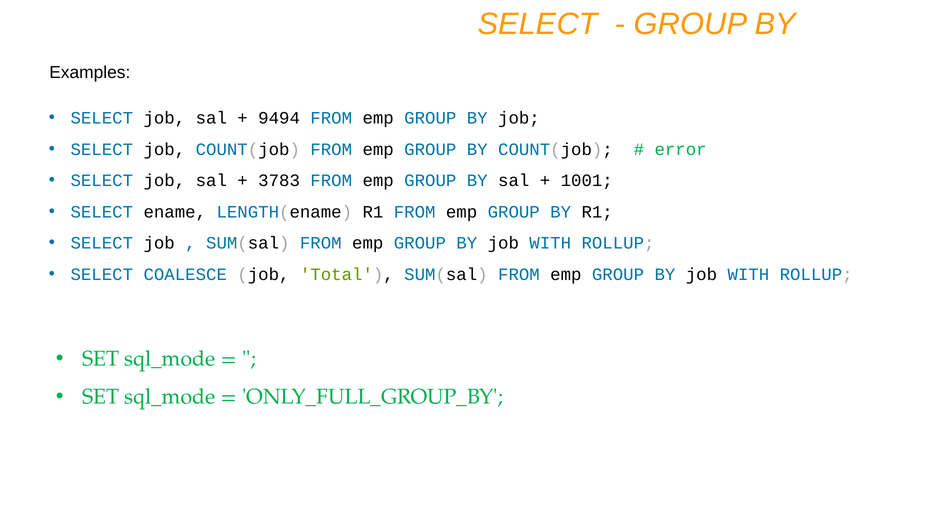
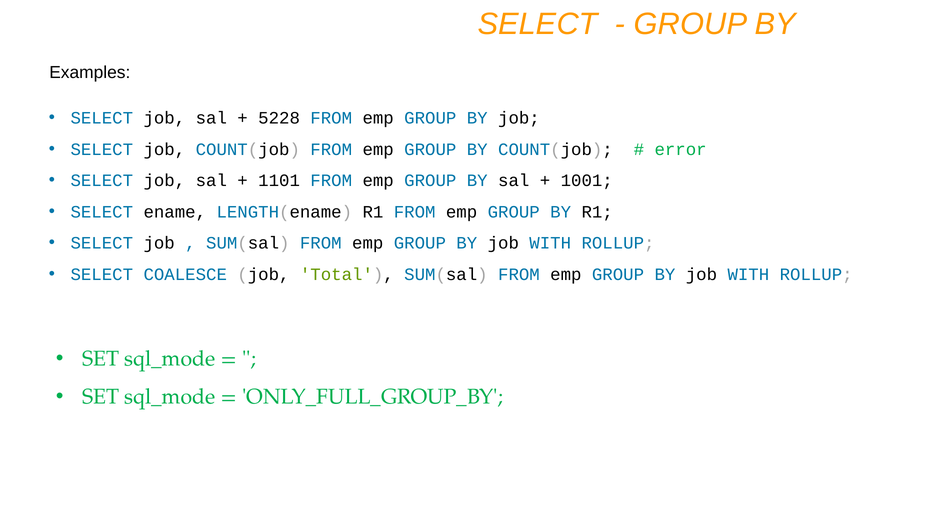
9494: 9494 -> 5228 (279, 118)
3783: 3783 -> 1101 (279, 181)
